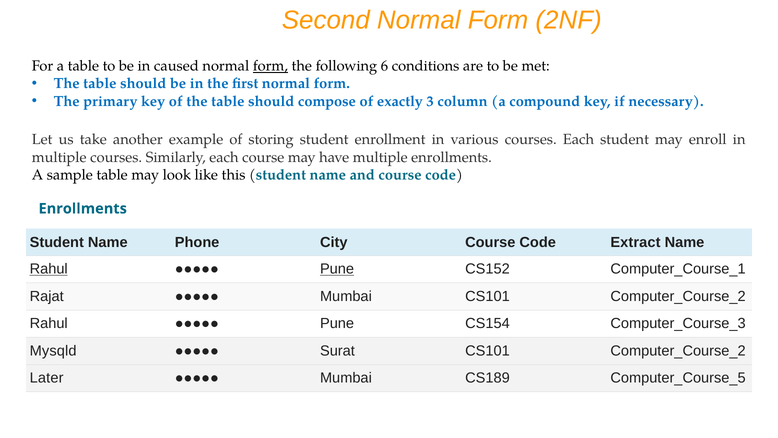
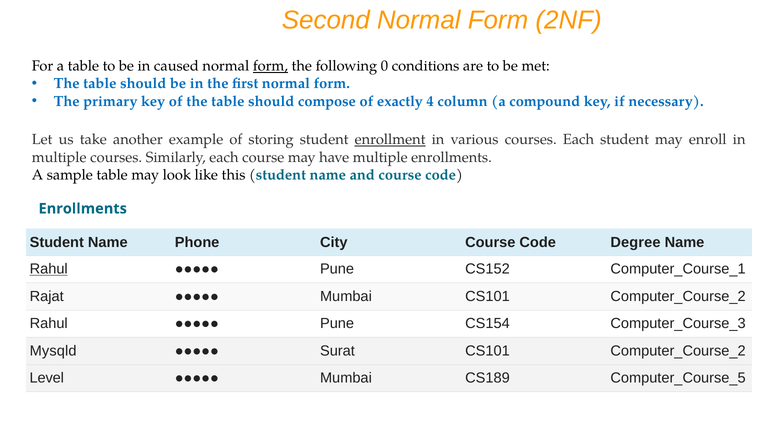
6: 6 -> 0 (384, 66)
3: 3 -> 4 (430, 101)
enrollment underline: none -> present (390, 140)
Extract: Extract -> Degree (635, 242)
Pune underline: present -> none (337, 269)
Later: Later -> Level (47, 378)
